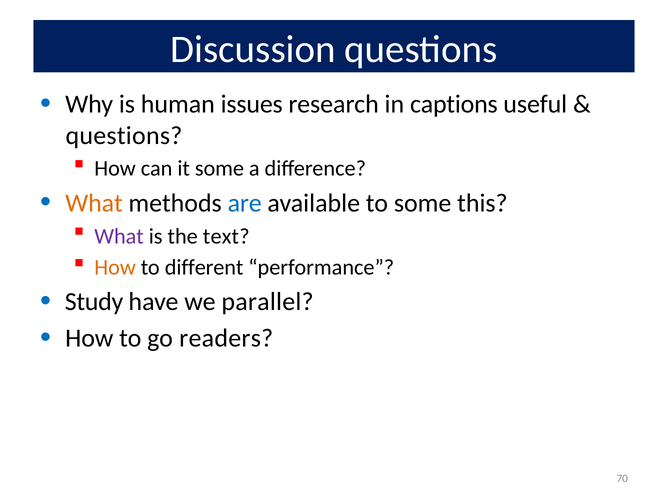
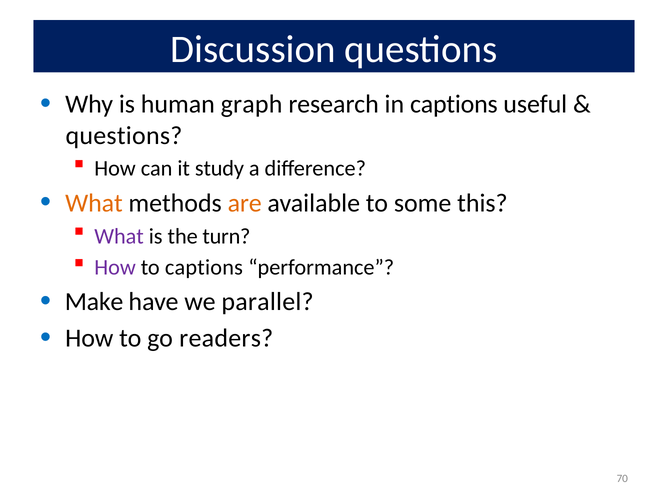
issues: issues -> graph (252, 104)
it some: some -> study (219, 169)
are colour: blue -> orange (245, 203)
text: text -> turn (226, 236)
How colour: orange -> purple (115, 267)
to different: different -> captions (204, 267)
Study: Study -> Make (94, 302)
